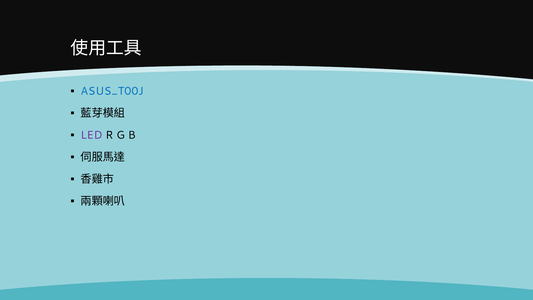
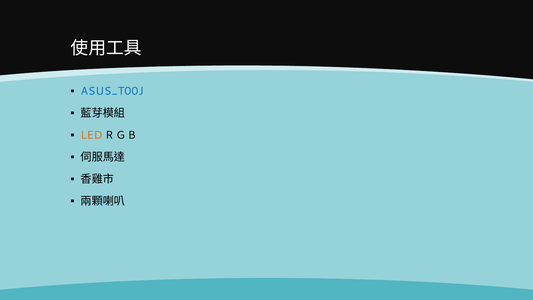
LED colour: purple -> orange (91, 135)
